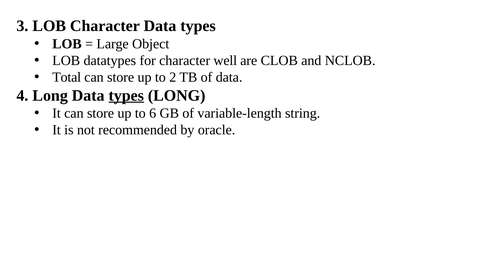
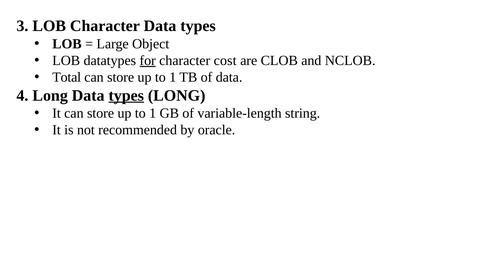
for underline: none -> present (148, 61)
well: well -> cost (225, 61)
2: 2 -> 1 (173, 77)
6: 6 -> 1 (153, 113)
